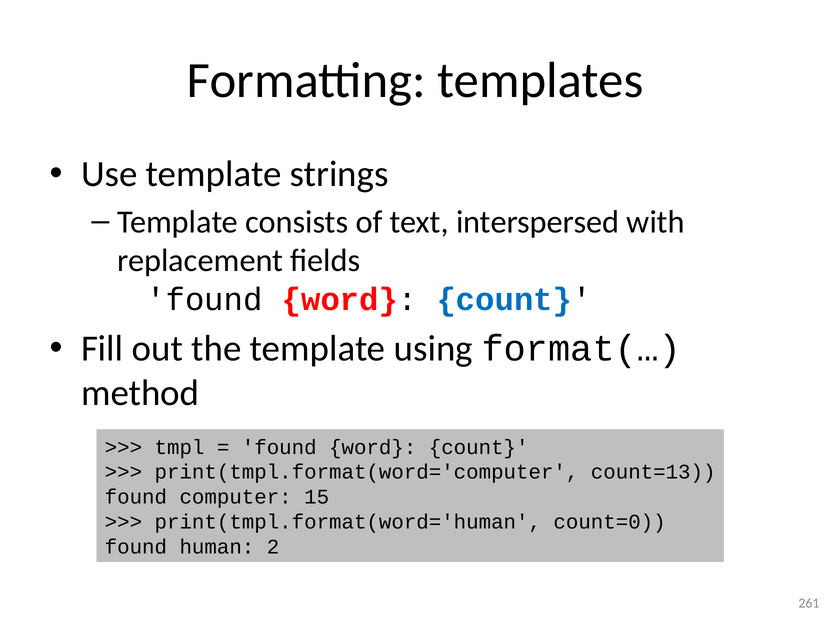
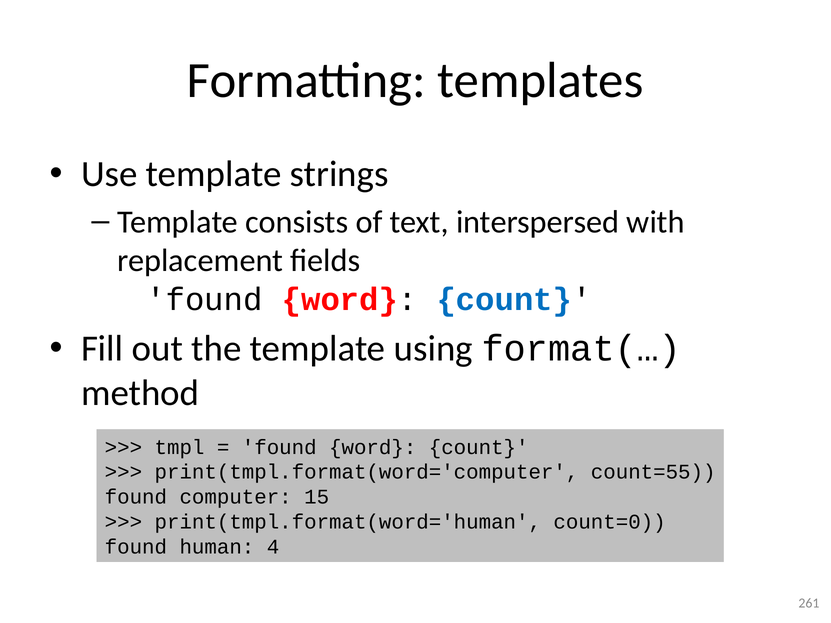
count=13: count=13 -> count=55 (653, 472)
2: 2 -> 4 (273, 547)
